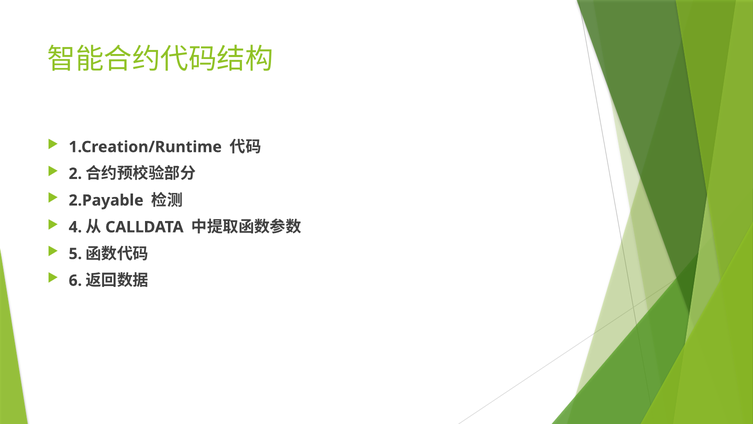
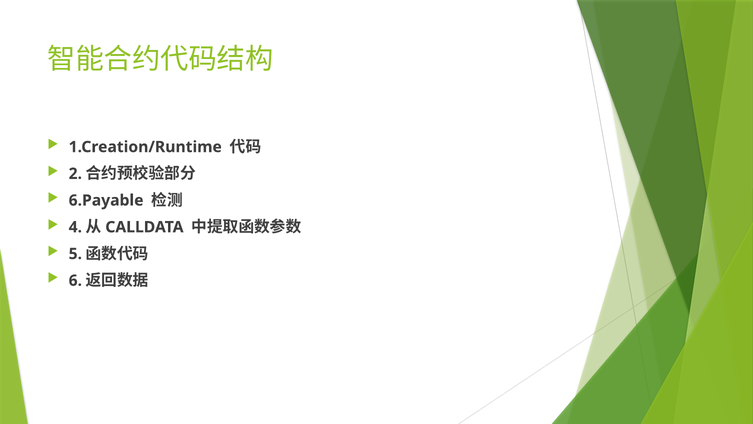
2.Payable: 2.Payable -> 6.Payable (106, 200)
